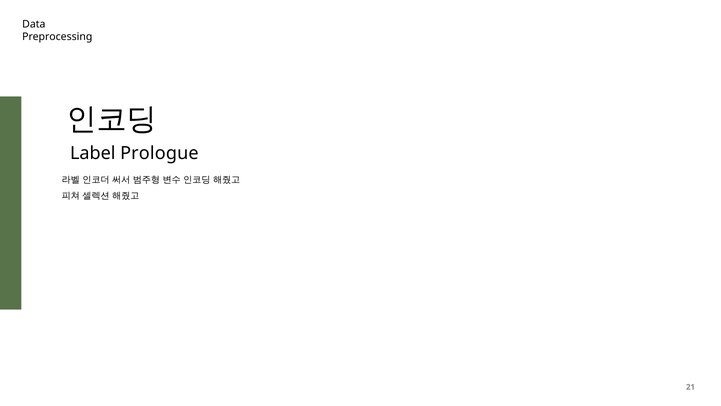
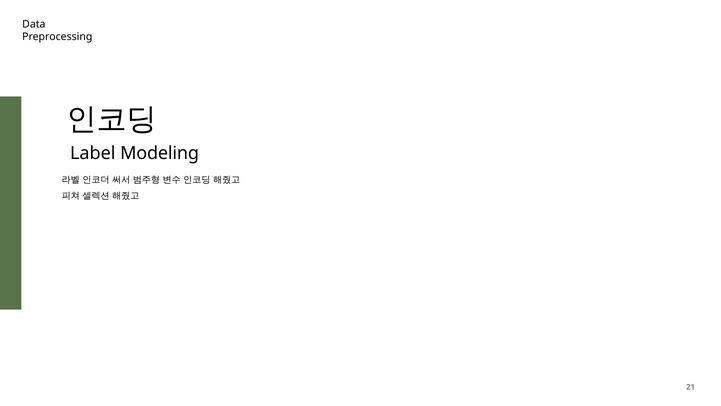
Prologue: Prologue -> Modeling (160, 153)
